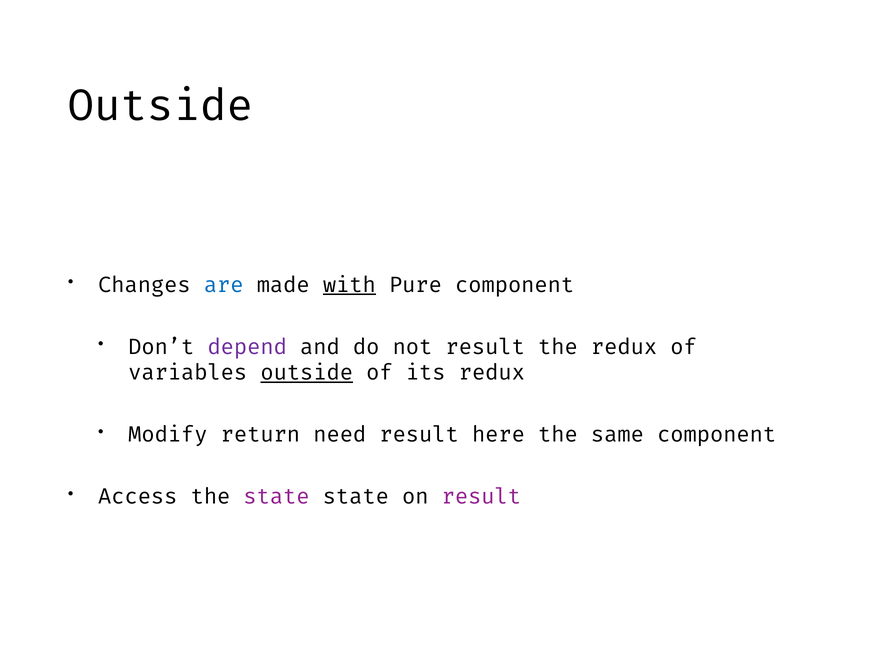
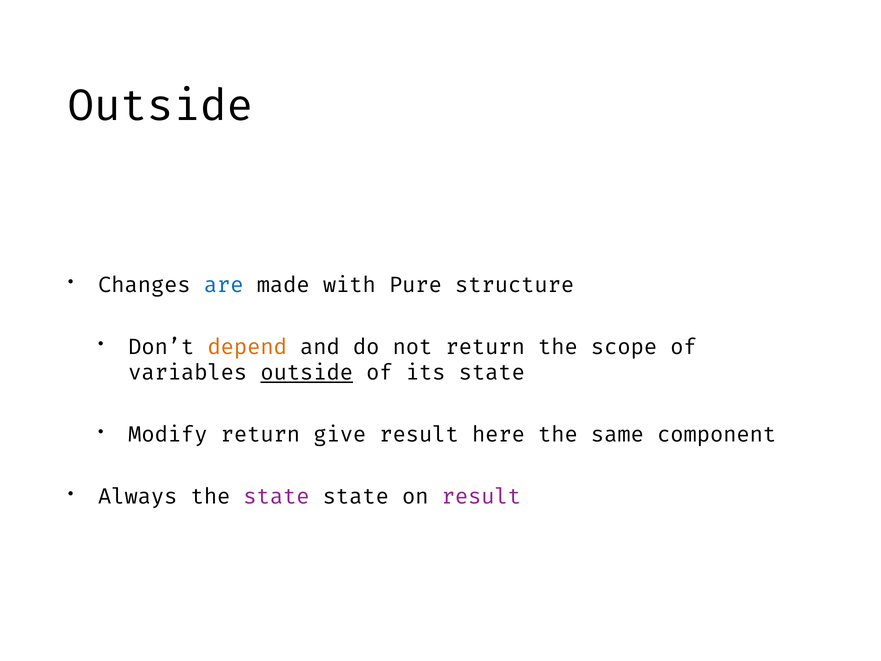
with underline: present -> none (349, 285)
Pure component: component -> structure (515, 285)
depend colour: purple -> orange (247, 347)
not result: result -> return (485, 347)
the redux: redux -> scope (624, 347)
its redux: redux -> state (492, 373)
need: need -> give (340, 435)
Access: Access -> Always (138, 497)
